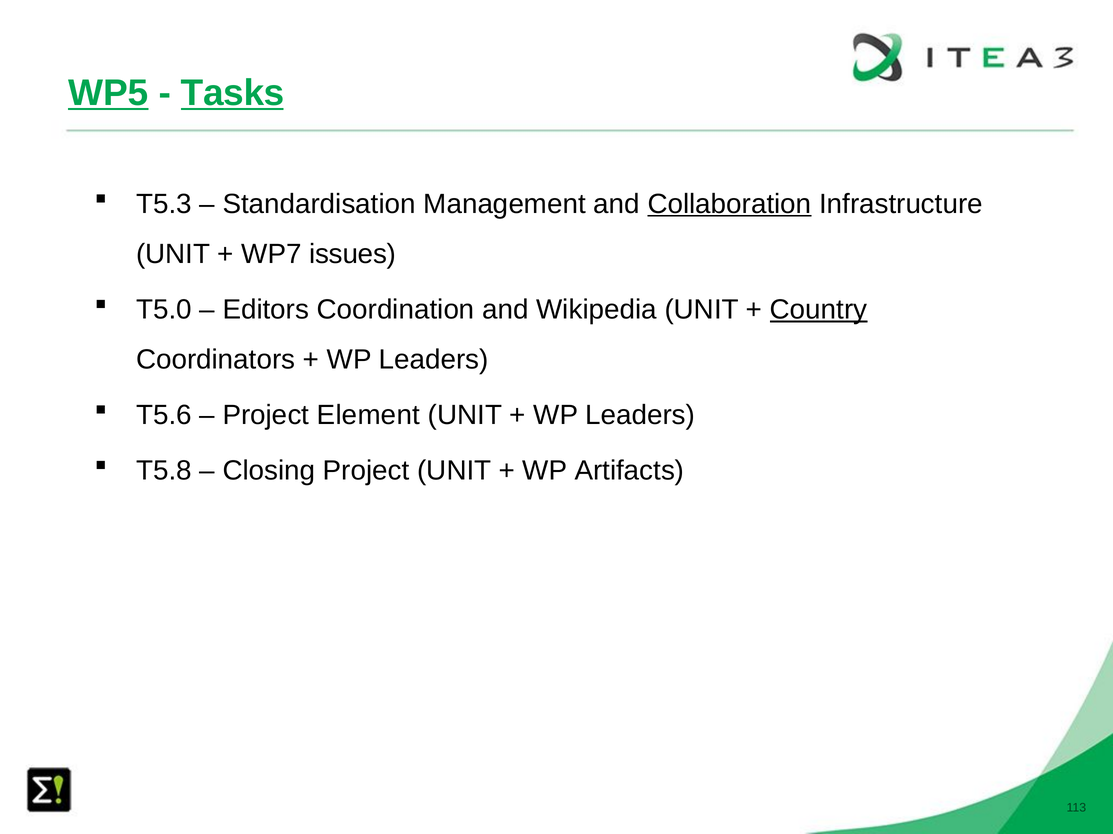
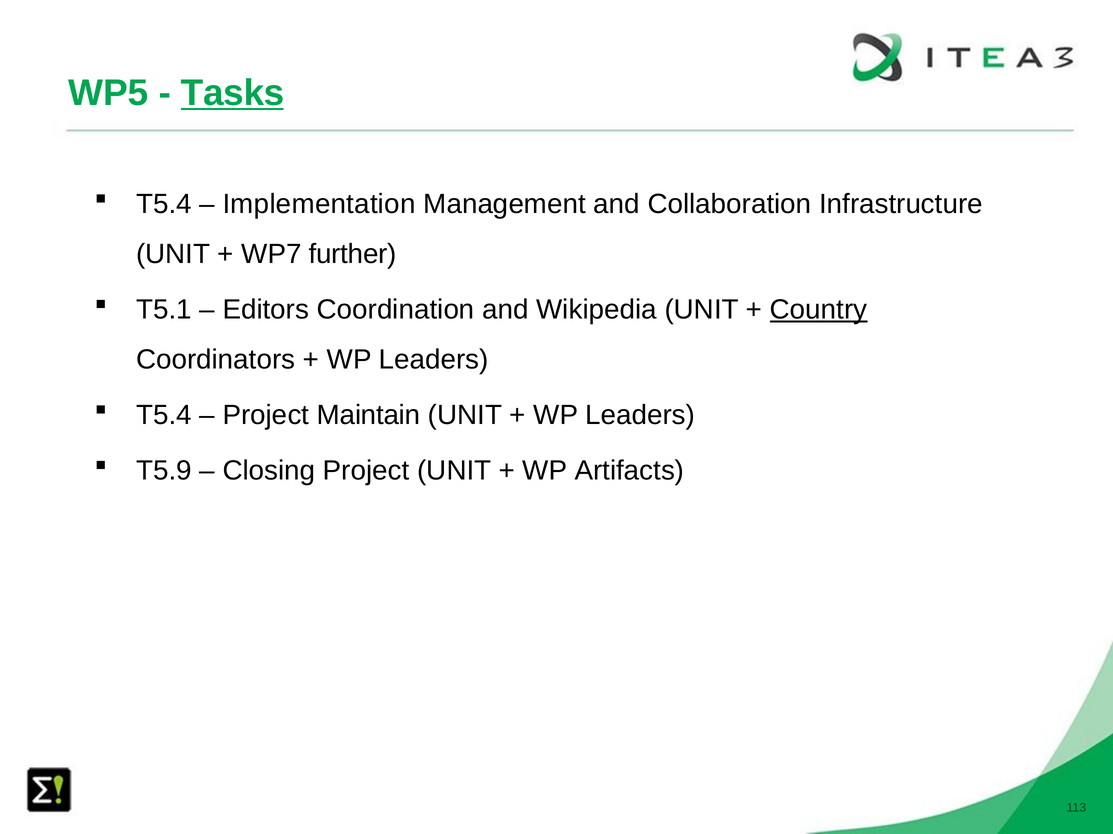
WP5 underline: present -> none (108, 93)
T5.3: T5.3 -> T5.4 (164, 204)
Standardisation: Standardisation -> Implementation (319, 204)
Collaboration underline: present -> none (729, 204)
issues: issues -> further (353, 254)
T5.0: T5.0 -> T5.1 (164, 310)
T5.6: T5.6 -> T5.4 (164, 416)
Element: Element -> Maintain (369, 416)
T5.8: T5.8 -> T5.9 (164, 471)
